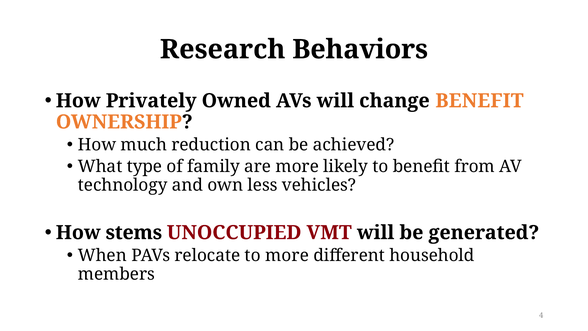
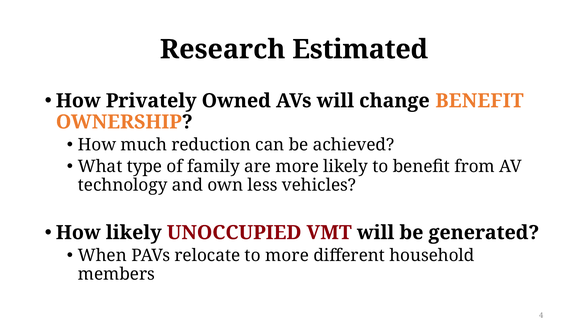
Behaviors: Behaviors -> Estimated (360, 49)
How stems: stems -> likely (134, 232)
